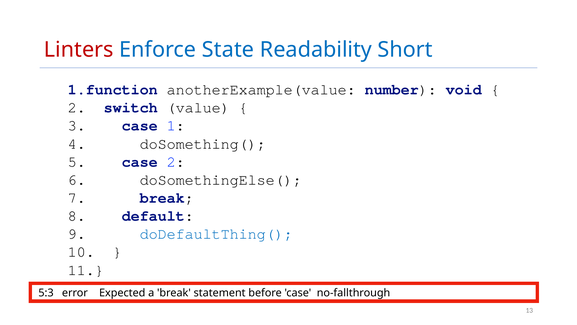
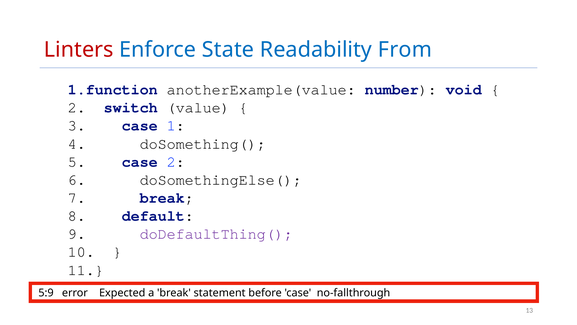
Short: Short -> From (405, 50)
doDefaultThing( colour: blue -> purple (216, 234)
5:3: 5:3 -> 5:9 (46, 293)
